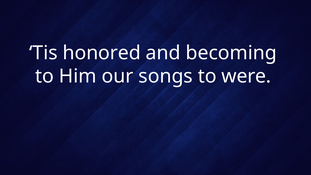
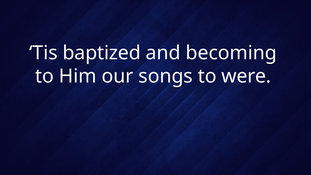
honored: honored -> baptized (102, 53)
